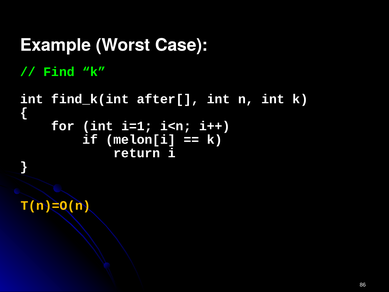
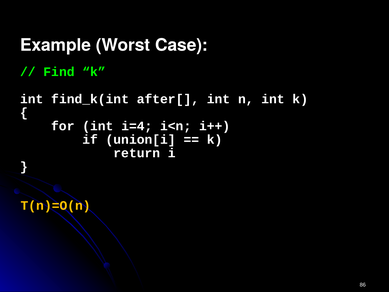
i=1: i=1 -> i=4 (137, 126)
melon[i: melon[i -> union[i (141, 140)
